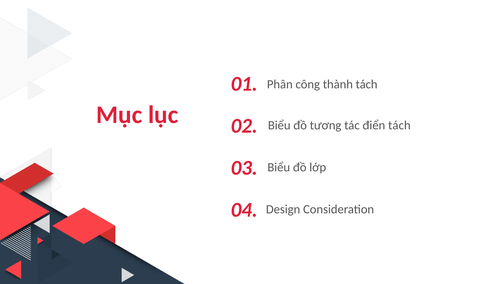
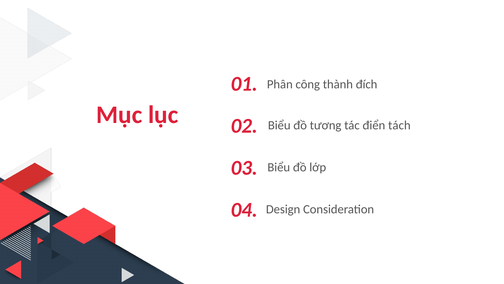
thành tách: tách -> đích (367, 84)
